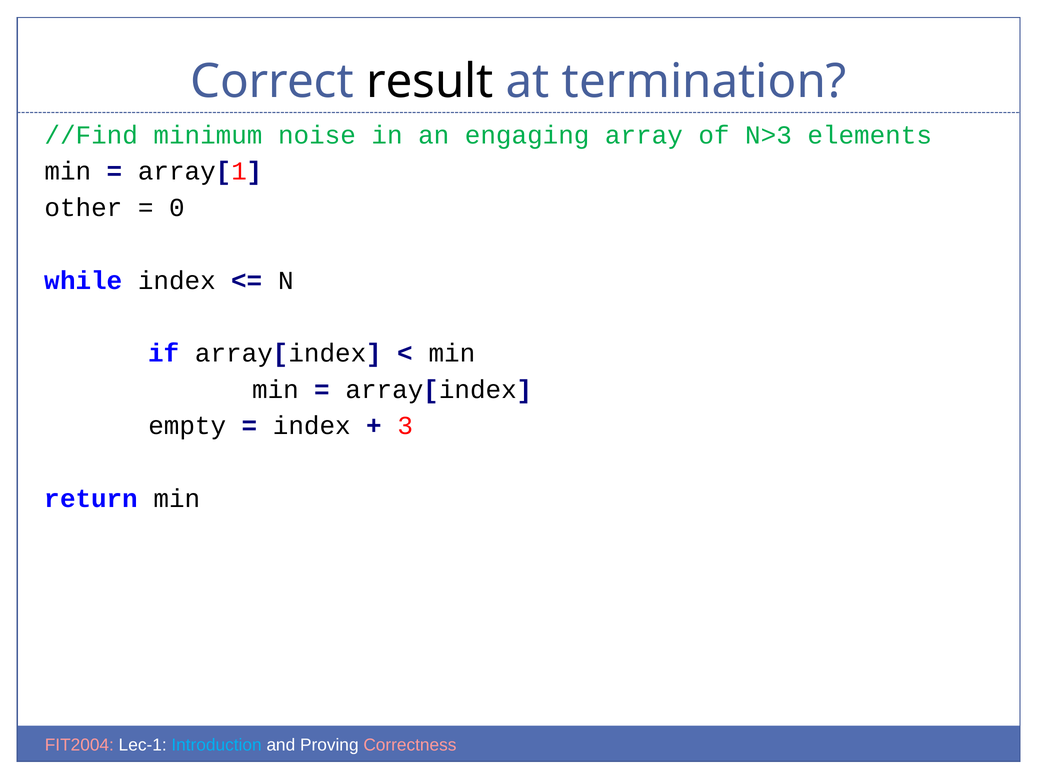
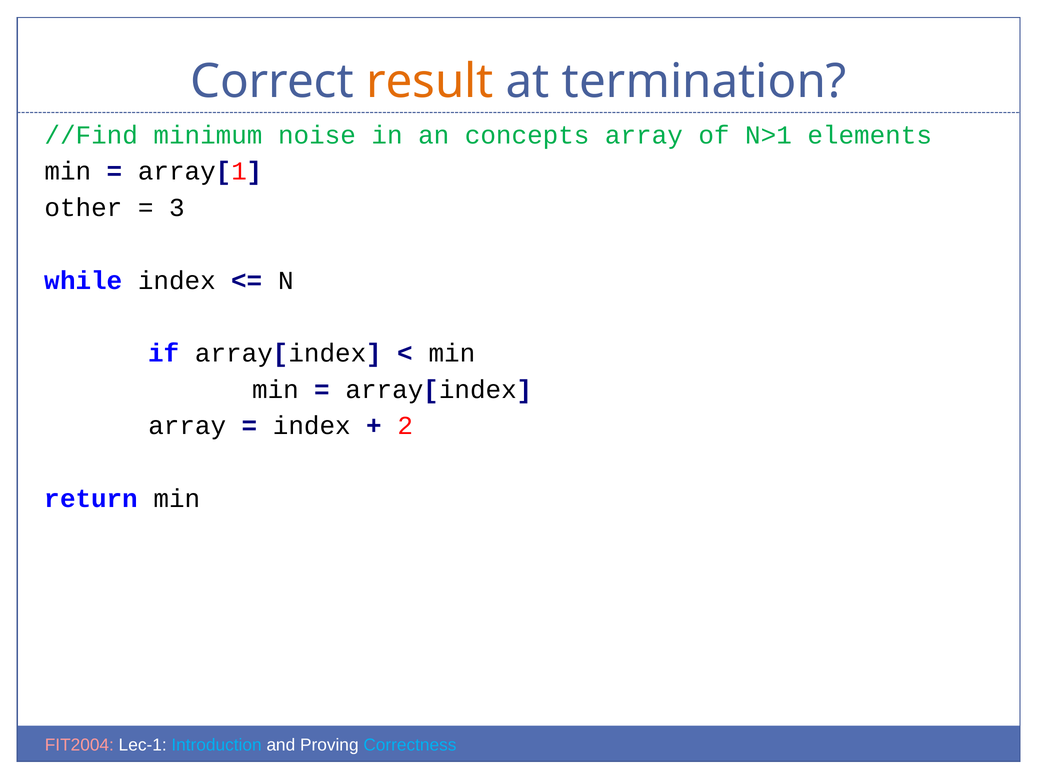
result colour: black -> orange (430, 82)
engaging: engaging -> concepts (527, 135)
N>3: N>3 -> N>1 (768, 135)
0: 0 -> 3 (177, 208)
empty: empty -> array (187, 426)
3: 3 -> 2 (405, 426)
Correctness colour: pink -> light blue (410, 744)
